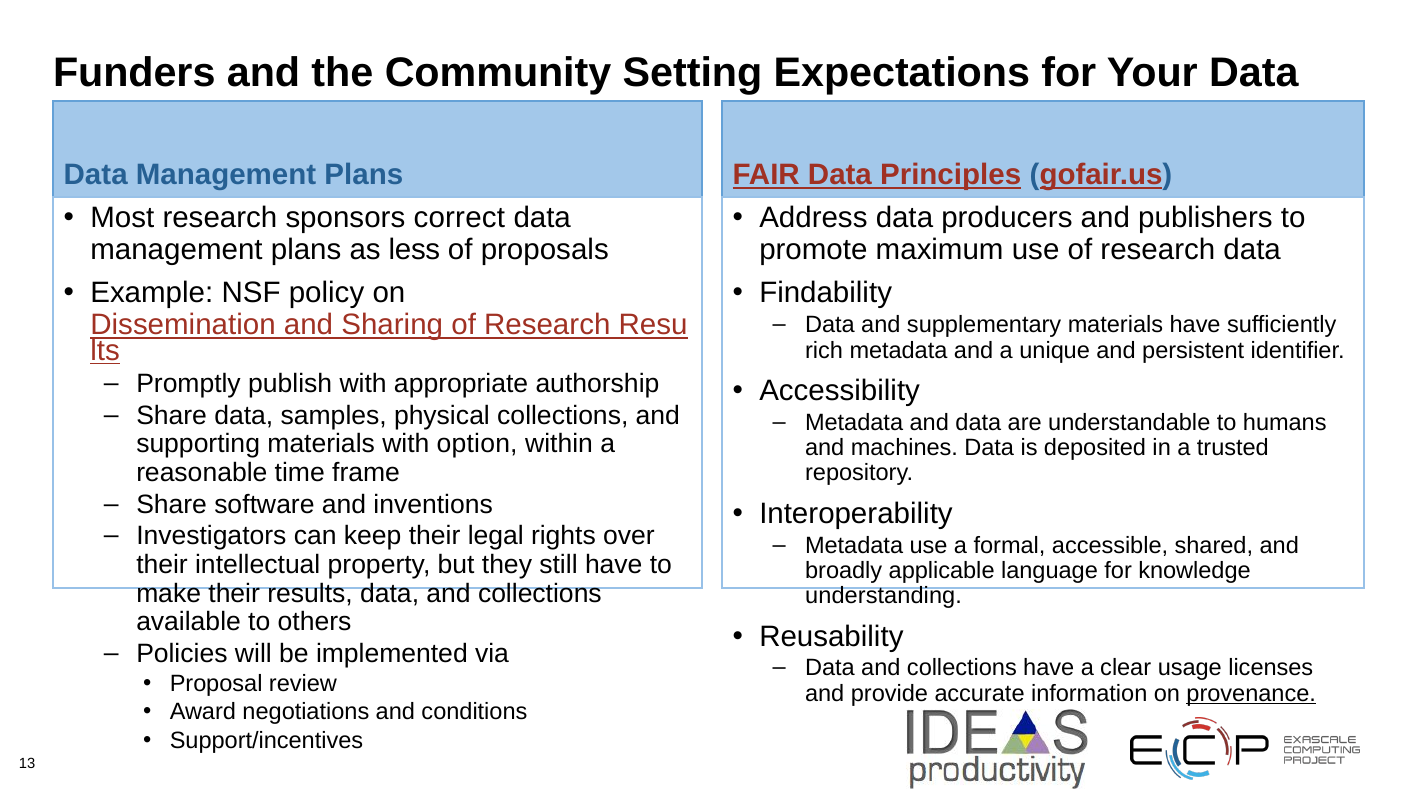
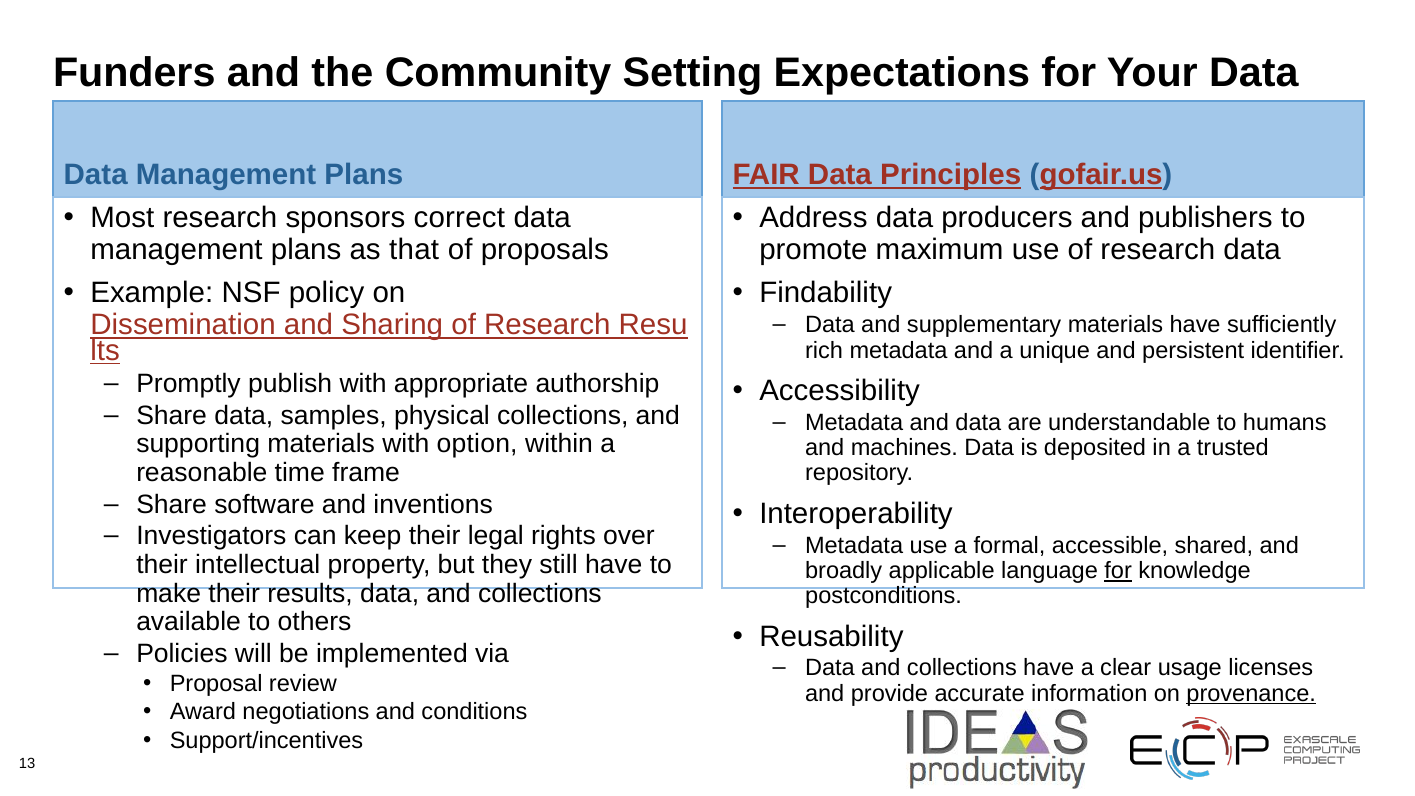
less: less -> that (414, 250)
for underline: none -> present (1118, 571)
understanding: understanding -> postconditions (884, 596)
